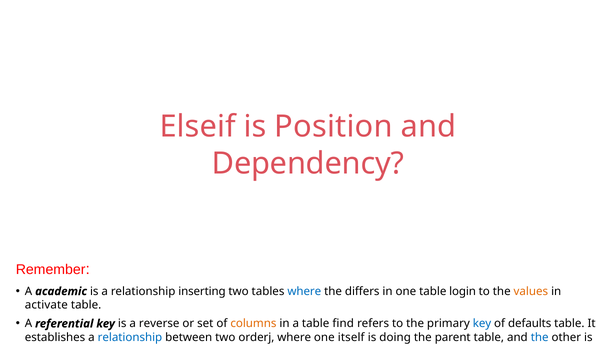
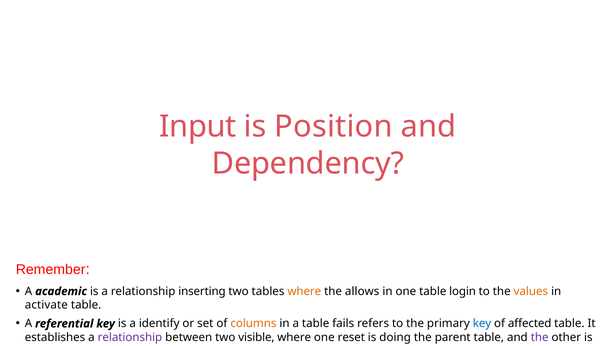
Elseif: Elseif -> Input (198, 127)
where colour: blue -> orange (304, 292)
differs: differs -> allows (362, 292)
reverse: reverse -> identify (159, 324)
find: find -> fails (343, 324)
defaults: defaults -> affected (530, 324)
relationship colour: blue -> purple (130, 338)
orderj: orderj -> visible (256, 338)
itself: itself -> reset (351, 338)
the colour: blue -> purple (540, 338)
